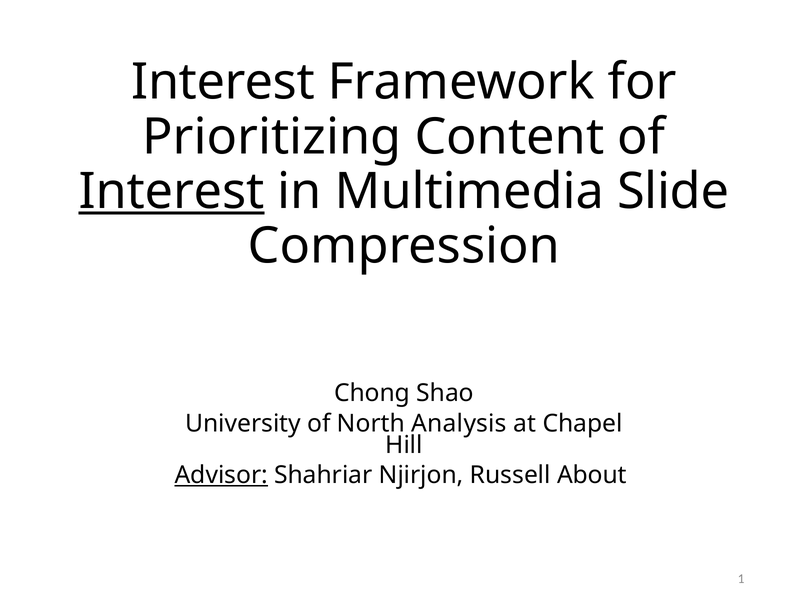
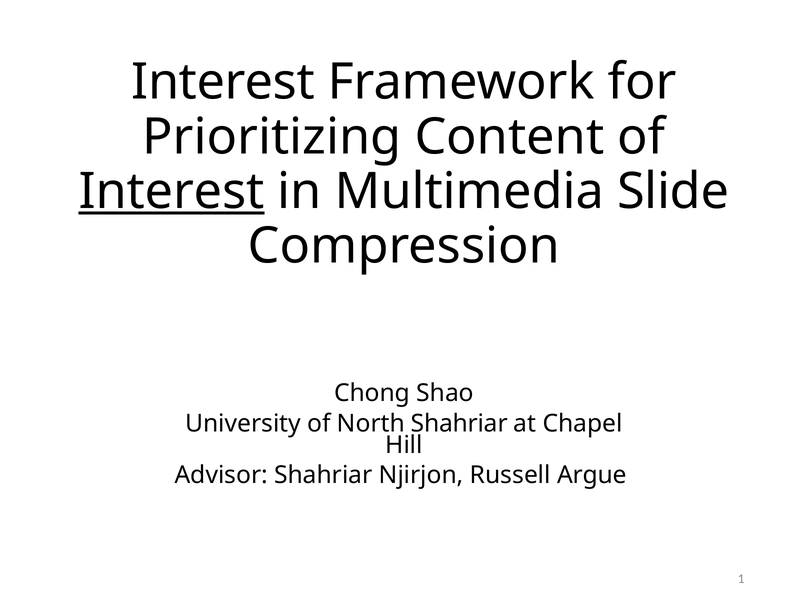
North Analysis: Analysis -> Shahriar (459, 424)
Advisor underline: present -> none (221, 475)
About: About -> Argue (592, 475)
